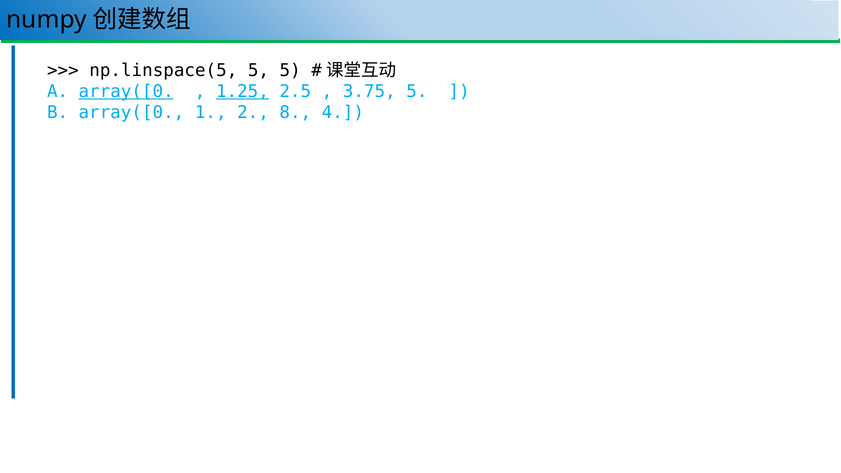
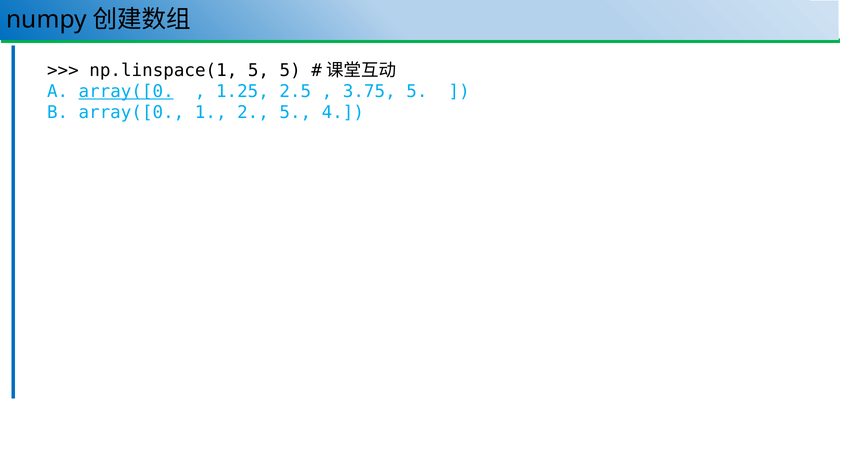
np.linspace(5: np.linspace(5 -> np.linspace(1 (163, 71)
1.25 underline: present -> none (242, 92)
2 8: 8 -> 5 (295, 113)
